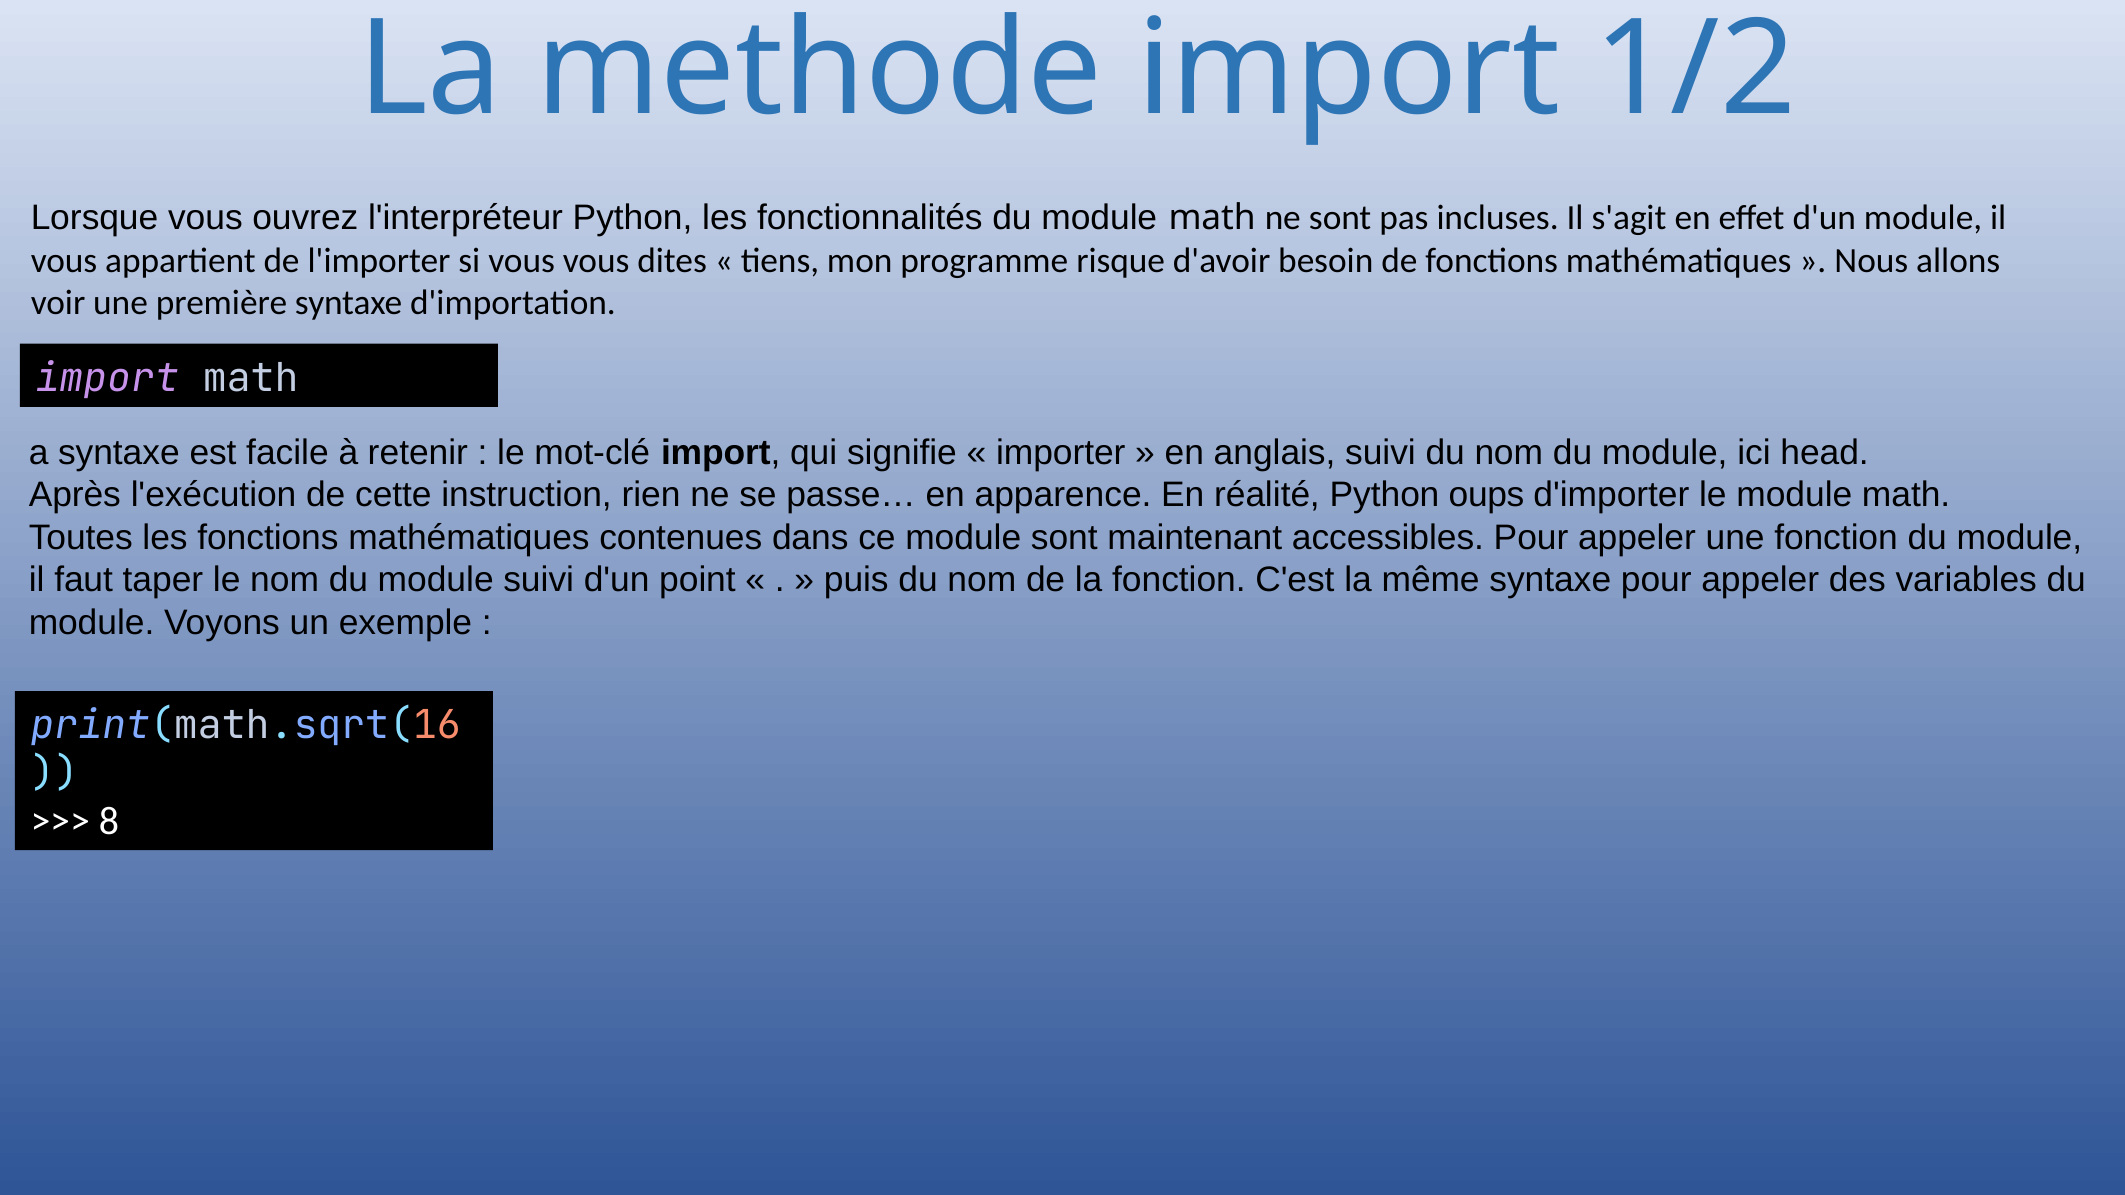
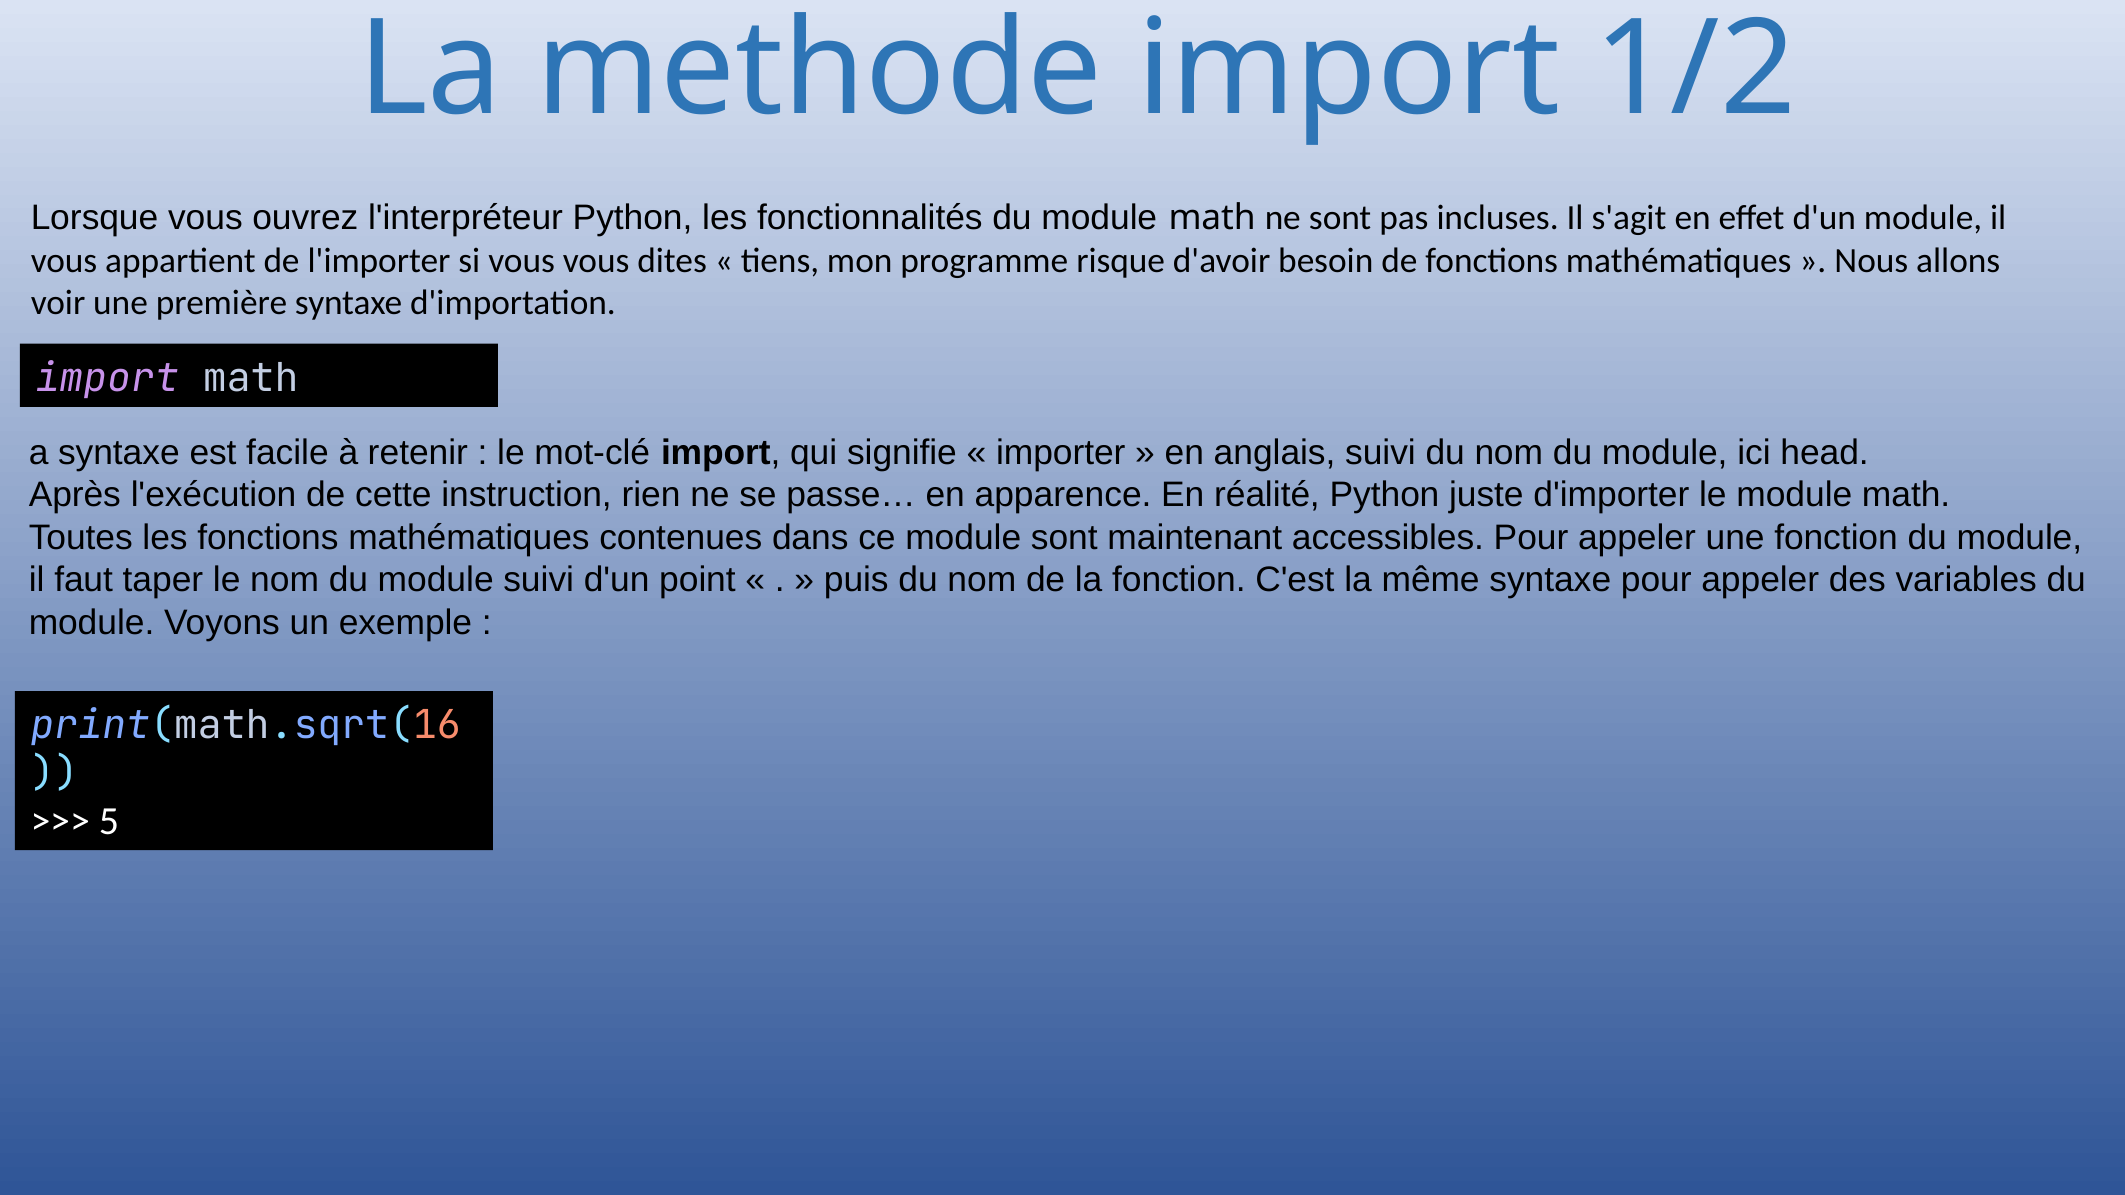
oups: oups -> juste (1486, 495)
8: 8 -> 5 (109, 822)
